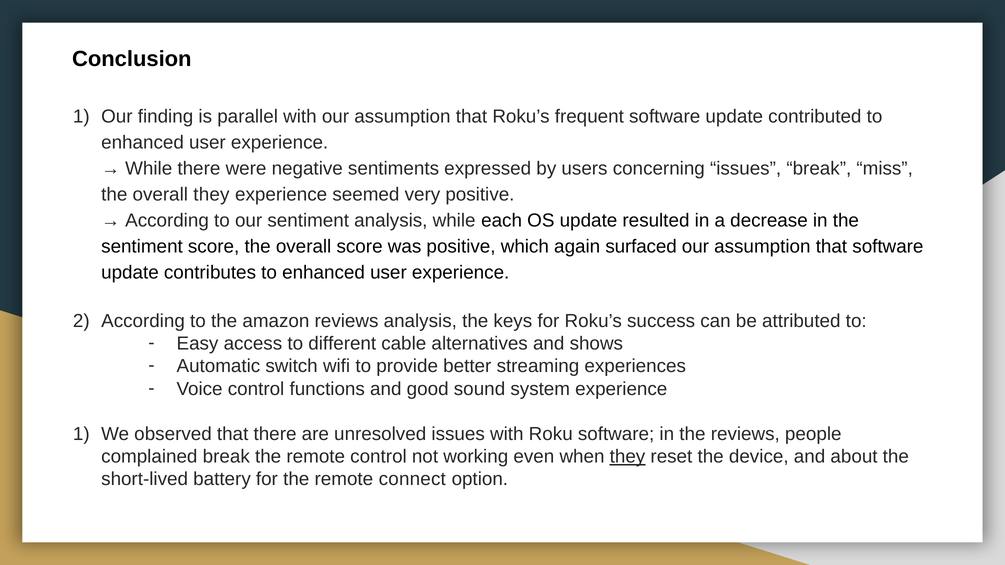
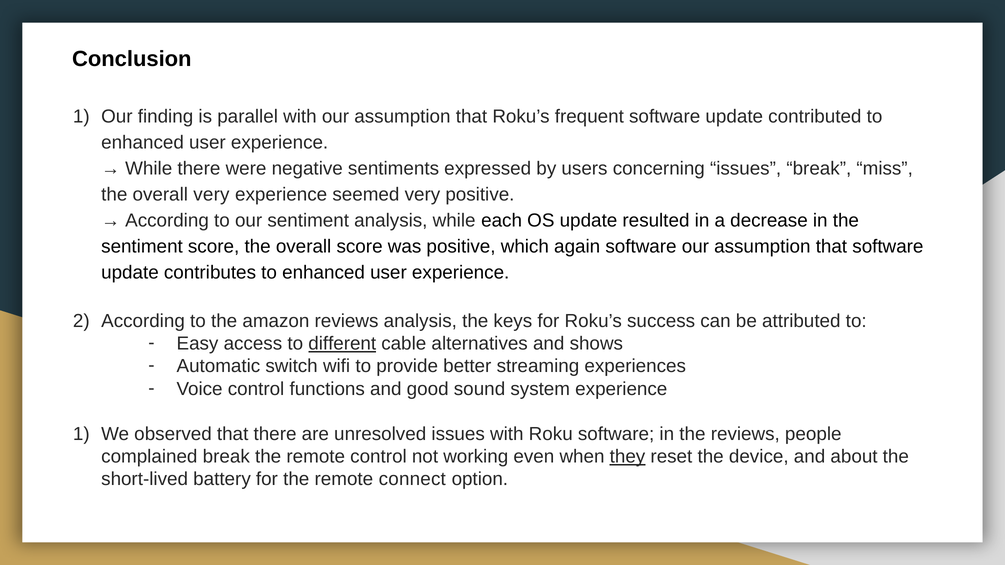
overall they: they -> very (211, 195)
again surfaced: surfaced -> software (641, 247)
different underline: none -> present (342, 344)
